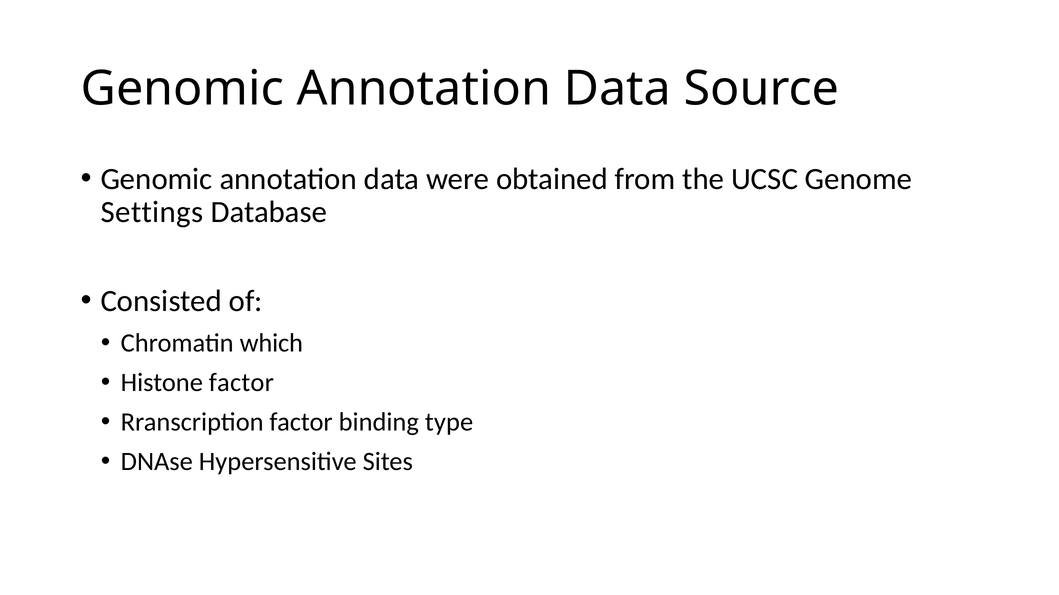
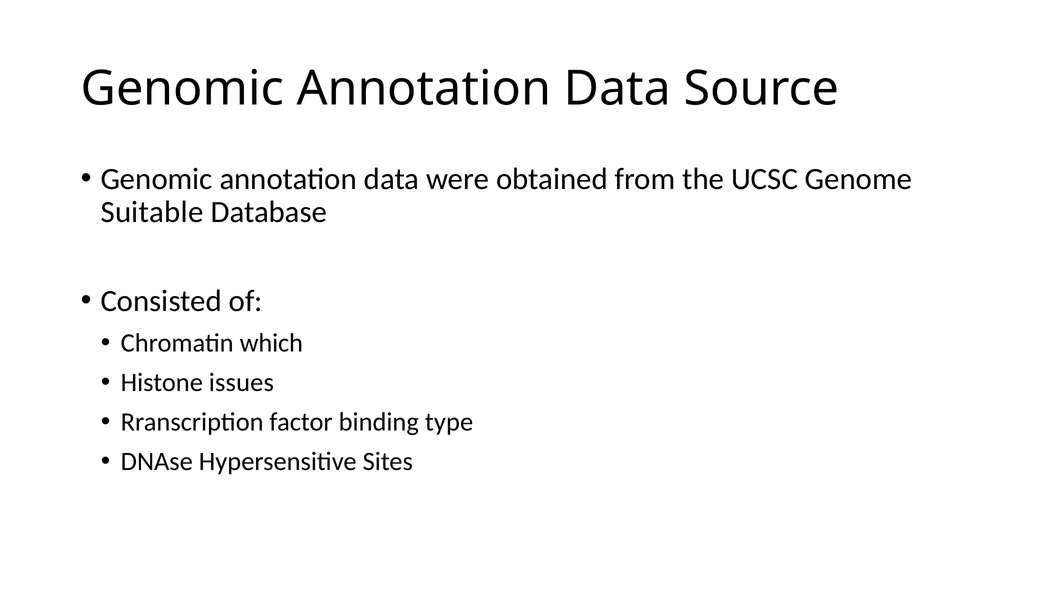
Settings: Settings -> Suitable (152, 212)
Histone factor: factor -> issues (241, 383)
